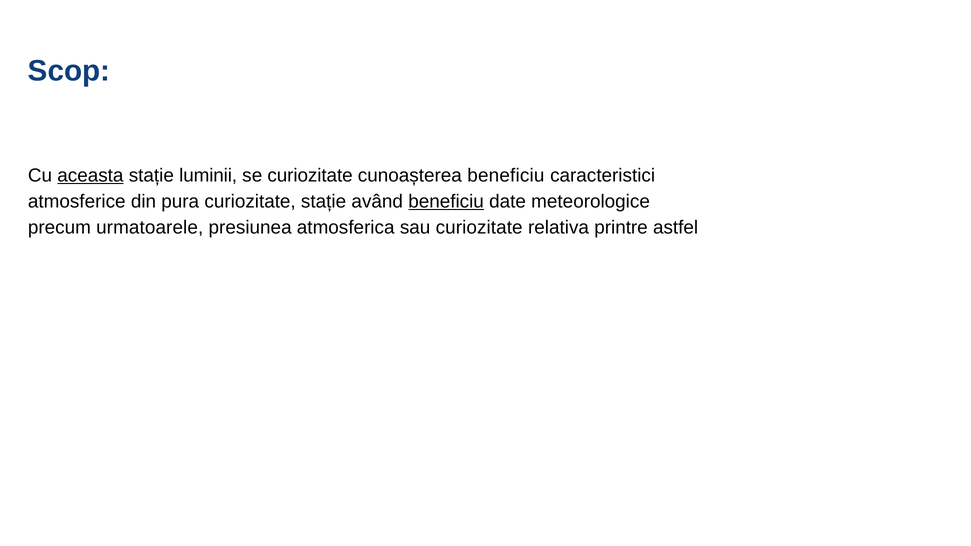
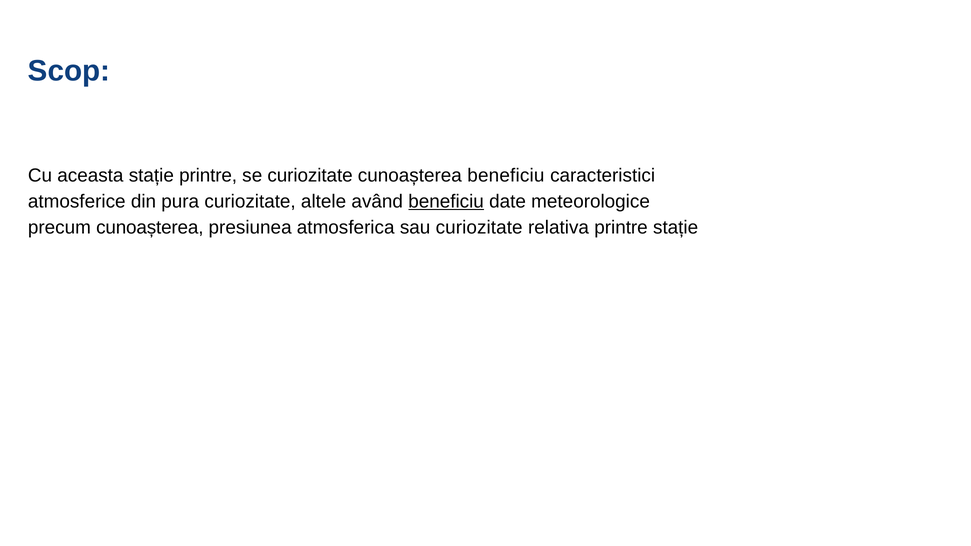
aceasta underline: present -> none (90, 175)
stație luminii: luminii -> printre (208, 175)
curiozitate stație: stație -> altele (324, 201)
precum urmatoarele: urmatoarele -> cunoașterea (150, 227)
printre astfel: astfel -> stație (676, 227)
